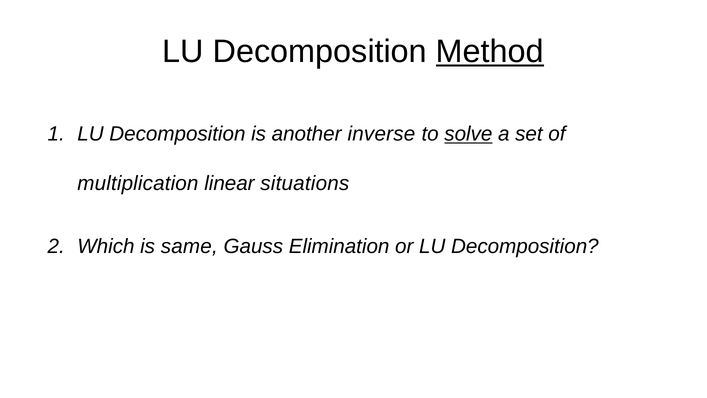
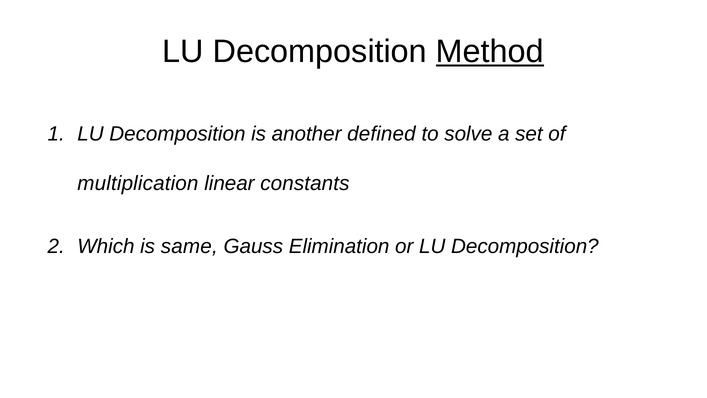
inverse: inverse -> defined (381, 134)
solve underline: present -> none (468, 134)
situations: situations -> constants (305, 184)
